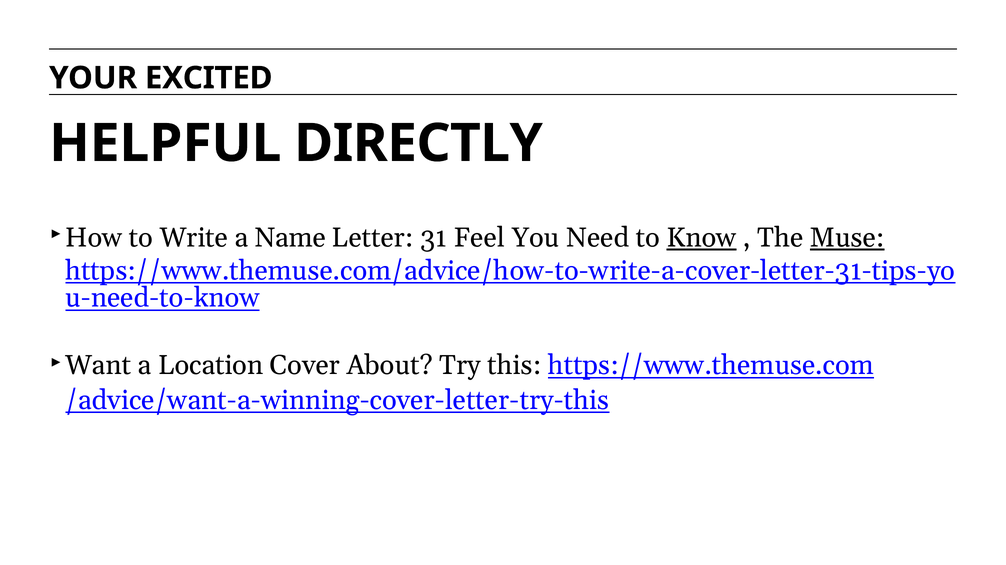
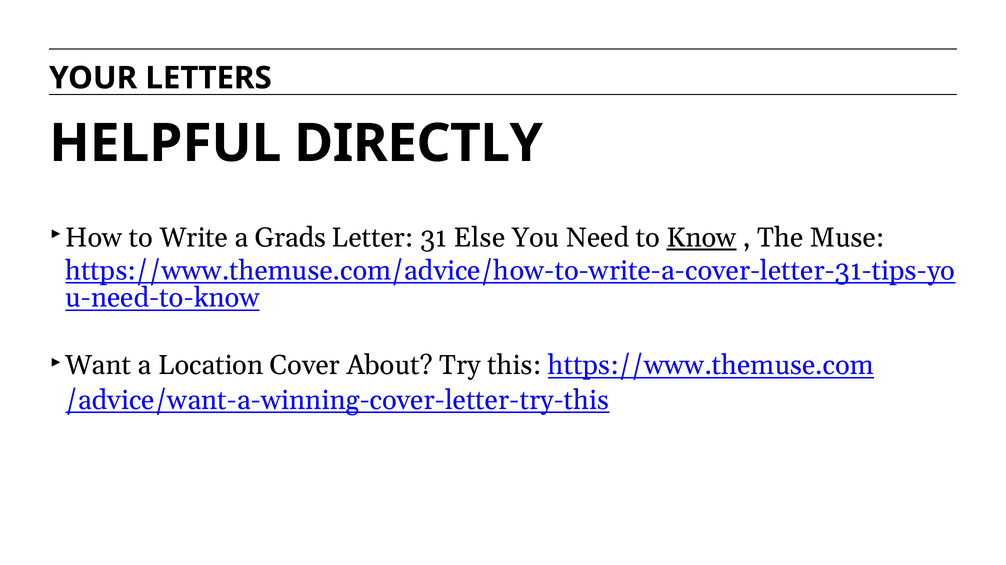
EXCITED: EXCITED -> LETTERS (209, 78)
Name: Name -> Grads (290, 238)
Feel: Feel -> Else (480, 238)
Muse underline: present -> none (847, 238)
